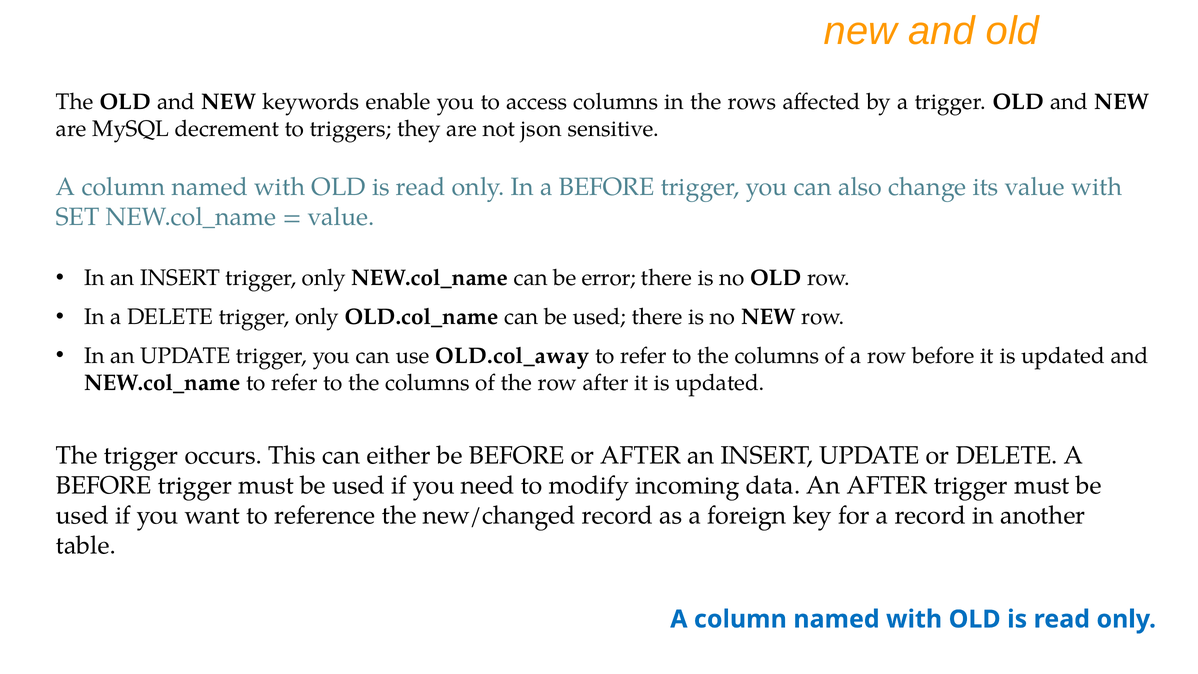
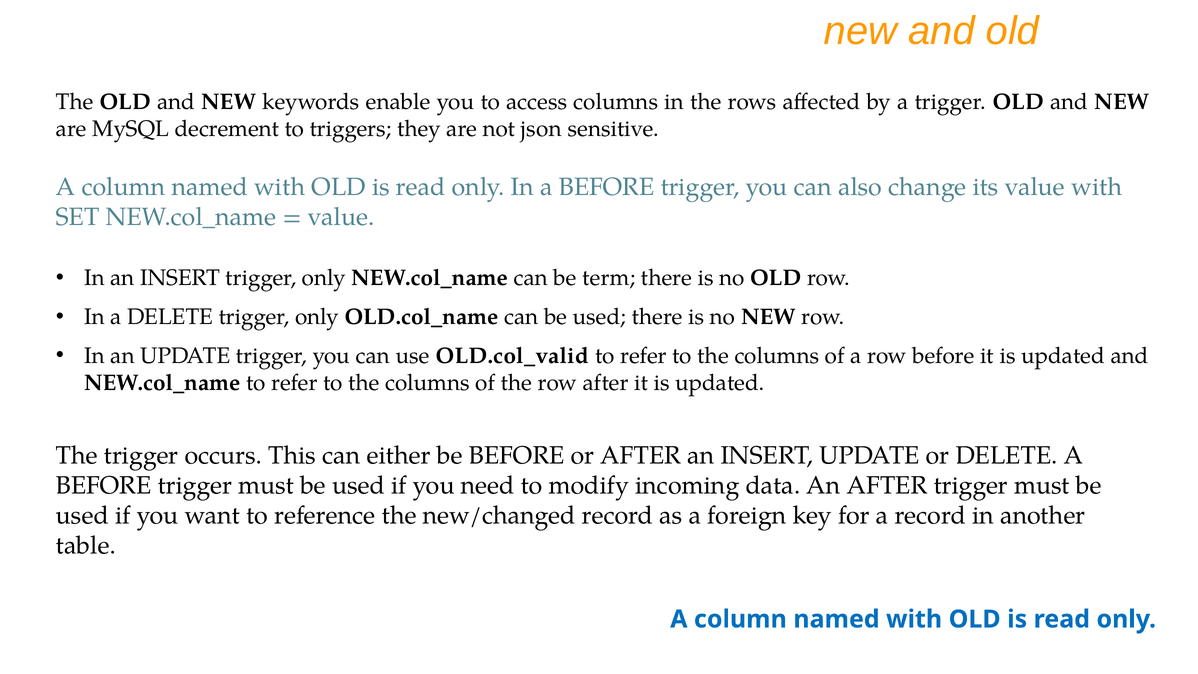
error: error -> term (609, 278)
OLD.col_away: OLD.col_away -> OLD.col_valid (512, 356)
